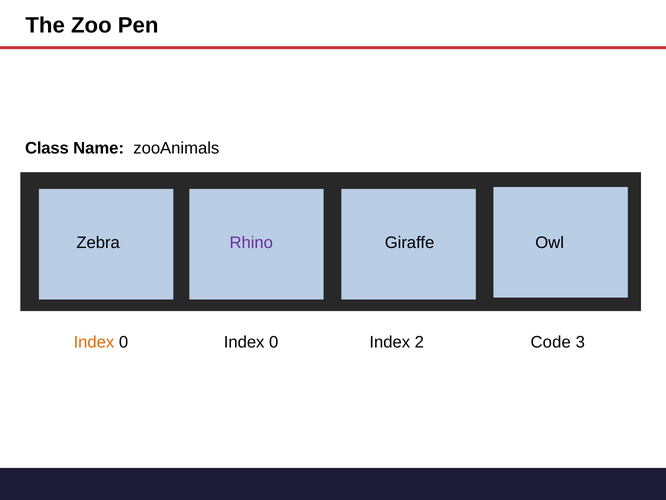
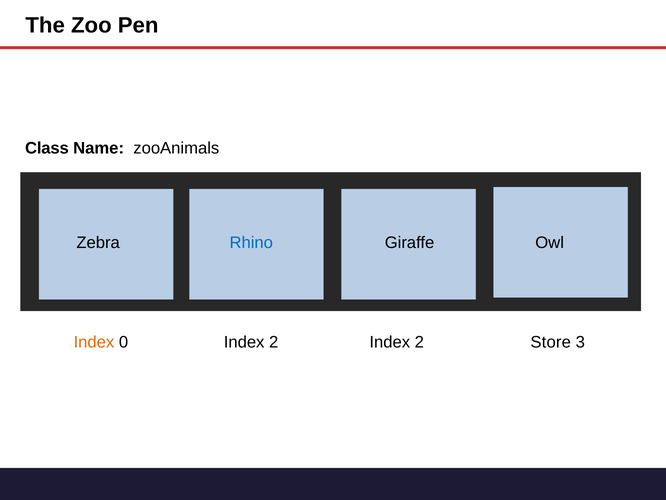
Rhino colour: purple -> blue (251, 242)
0 Index 0: 0 -> 2 (274, 342)
Code: Code -> Store (551, 342)
